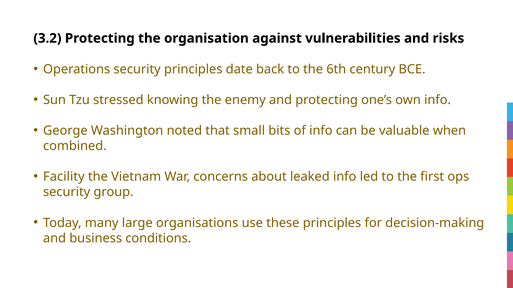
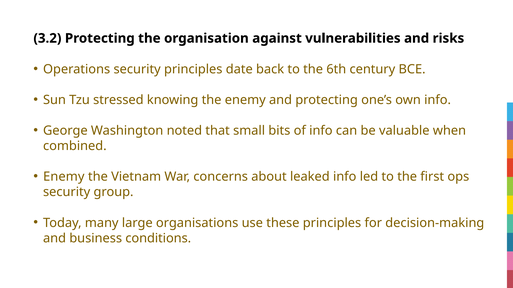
Facility: Facility -> Enemy (64, 177)
